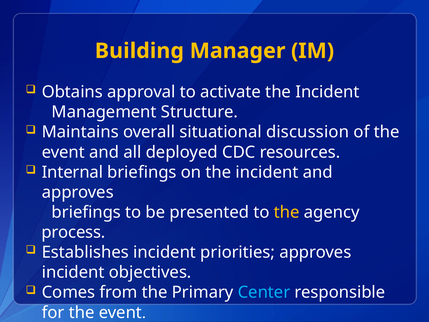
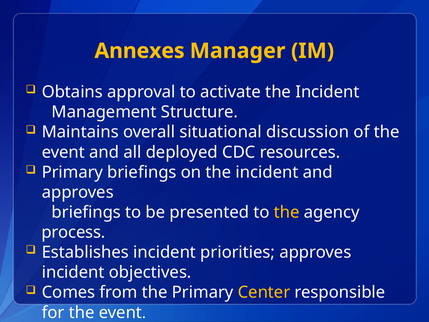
Building: Building -> Annexes (140, 51)
Internal: Internal -> Primary (72, 172)
Center colour: light blue -> yellow (264, 292)
